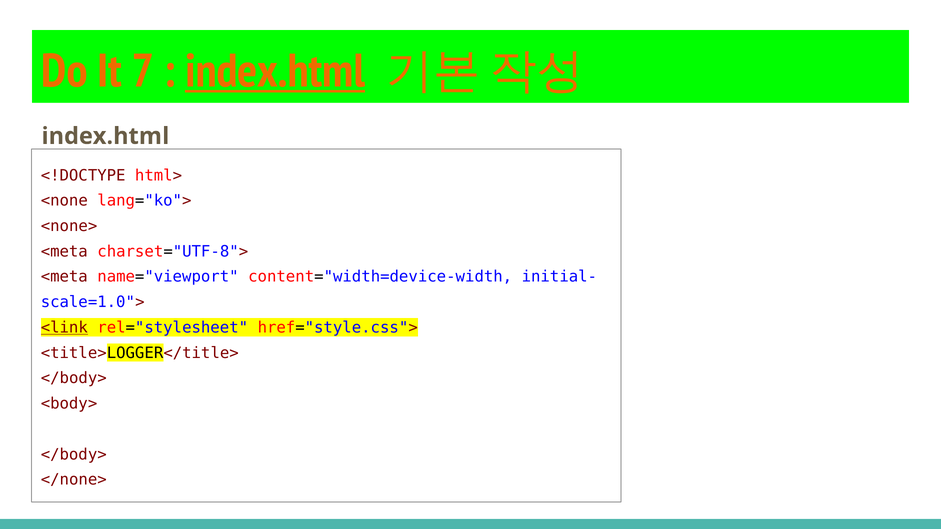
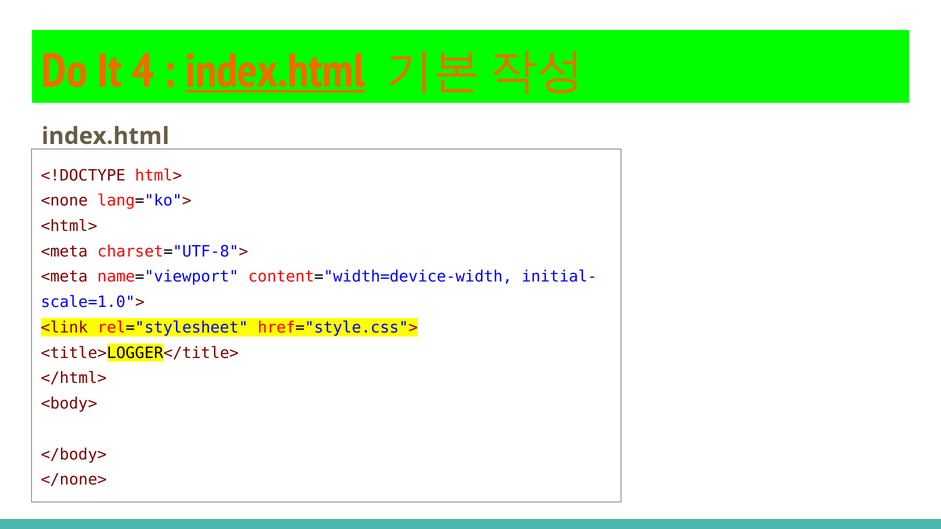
7: 7 -> 4 (143, 71)
<none>: <none> -> <html> (69, 226)
<link underline: present -> none (64, 328)
</body>: </body> -> </html> (74, 378)
